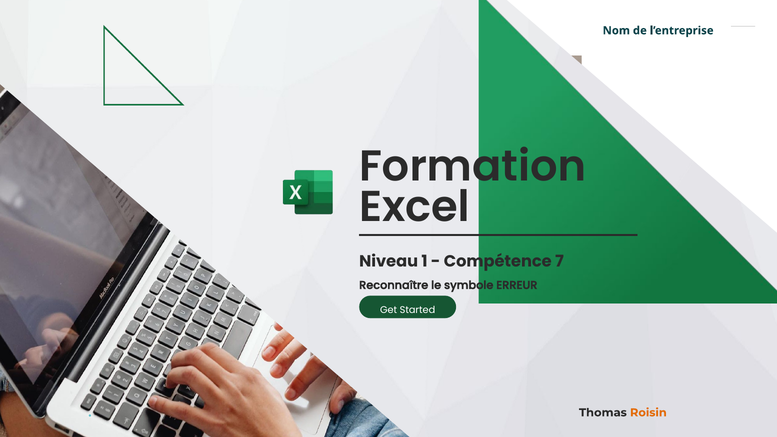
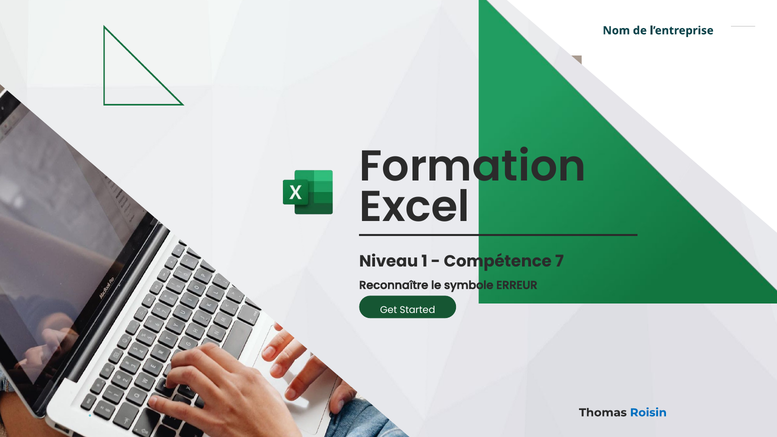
Roisin colour: orange -> blue (648, 413)
